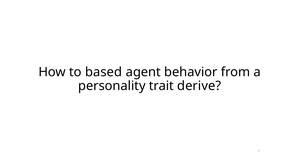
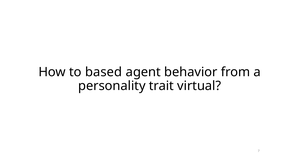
derive: derive -> virtual (199, 86)
